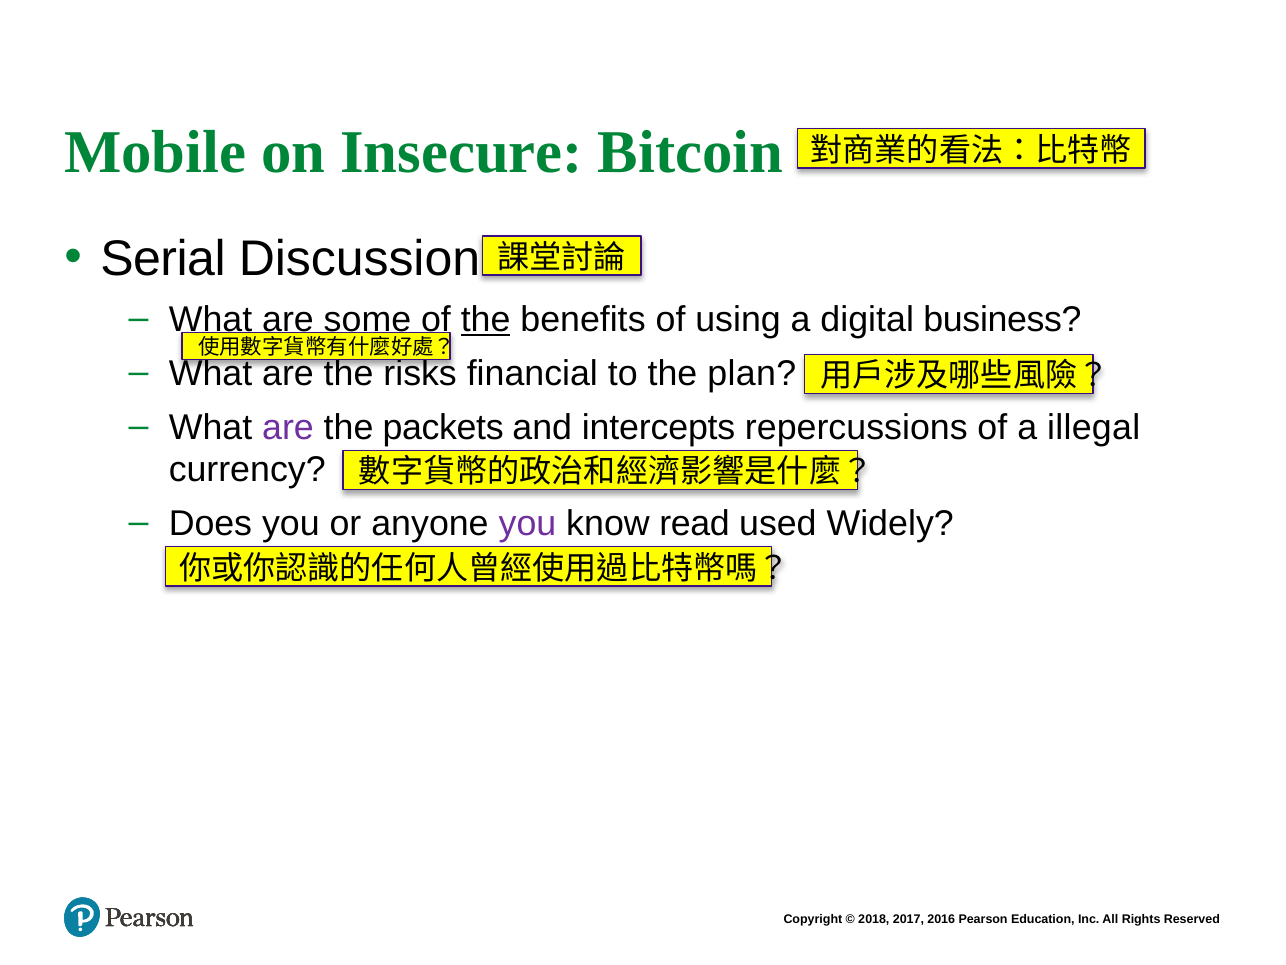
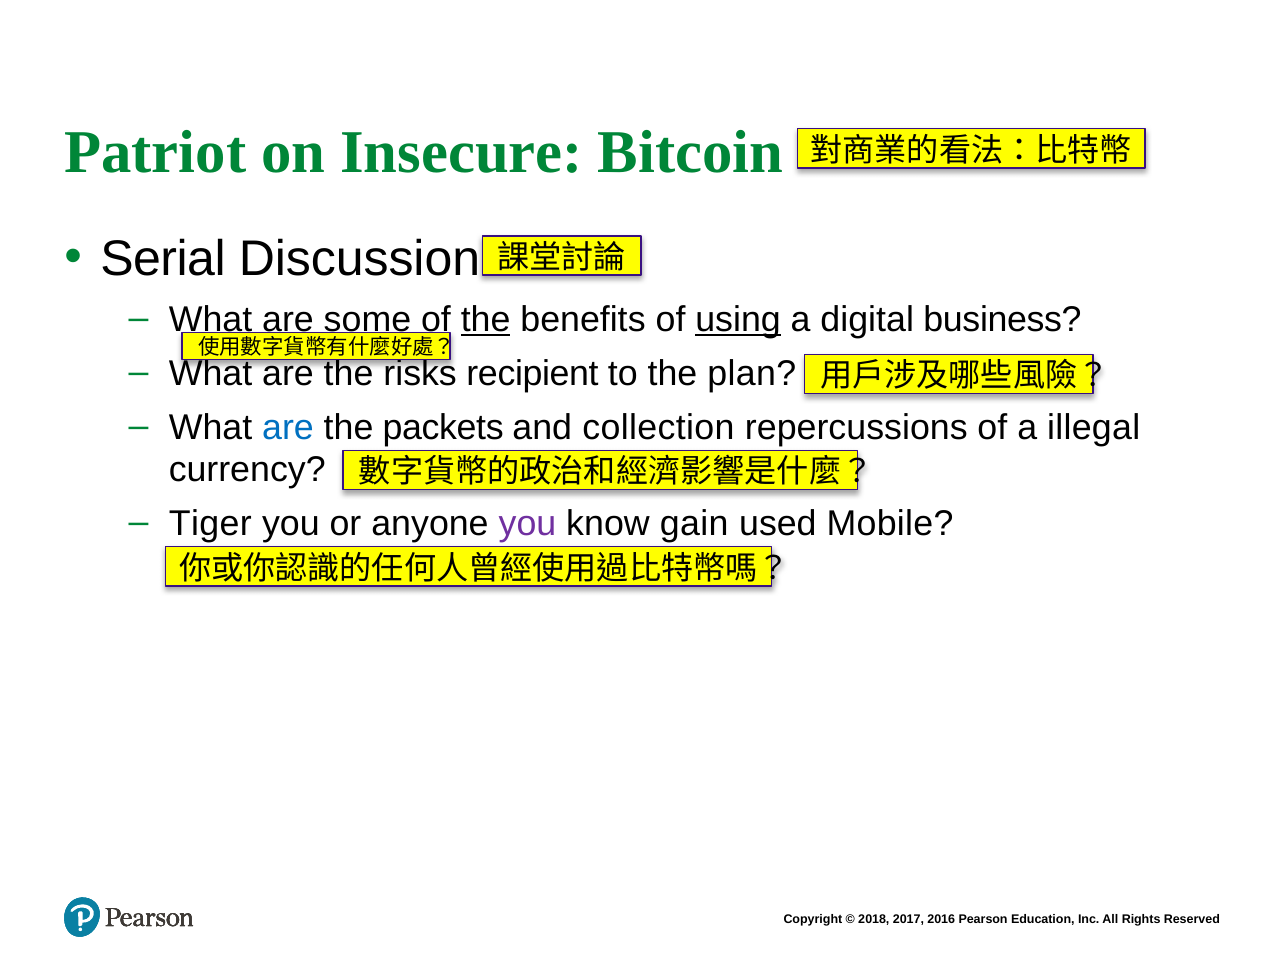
Mobile: Mobile -> Patriot (155, 152)
using underline: none -> present (738, 320)
financial: financial -> recipient (533, 373)
are colour: purple -> blue (288, 427)
intercepts: intercepts -> collection (658, 427)
Does: Does -> Tiger (210, 524)
read: read -> gain (694, 524)
Widely: Widely -> Mobile (890, 524)
